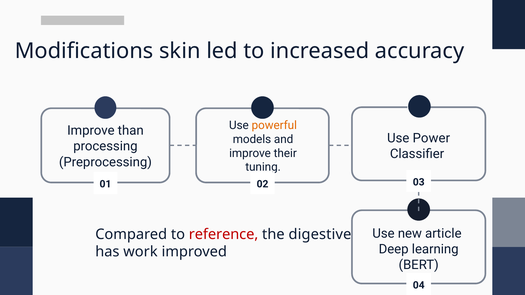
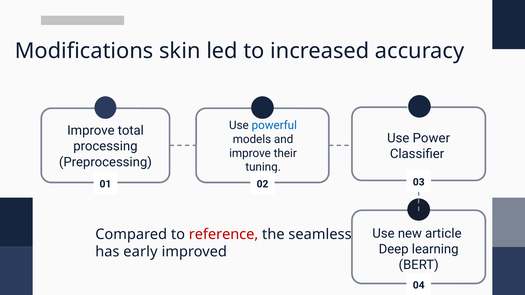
powerful colour: orange -> blue (274, 125)
than: than -> total (131, 131)
digestive: digestive -> seamless (320, 235)
work: work -> early (140, 252)
